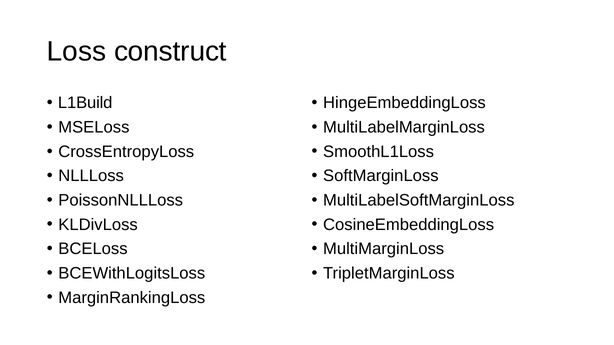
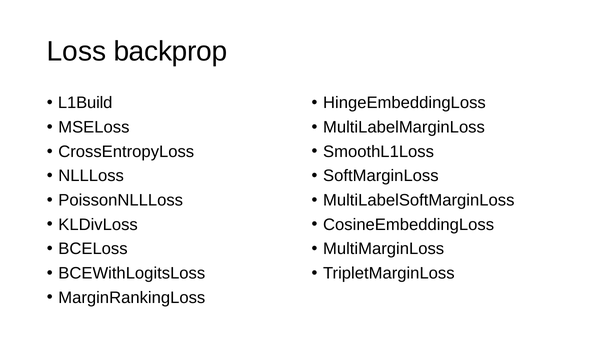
construct: construct -> backprop (170, 52)
